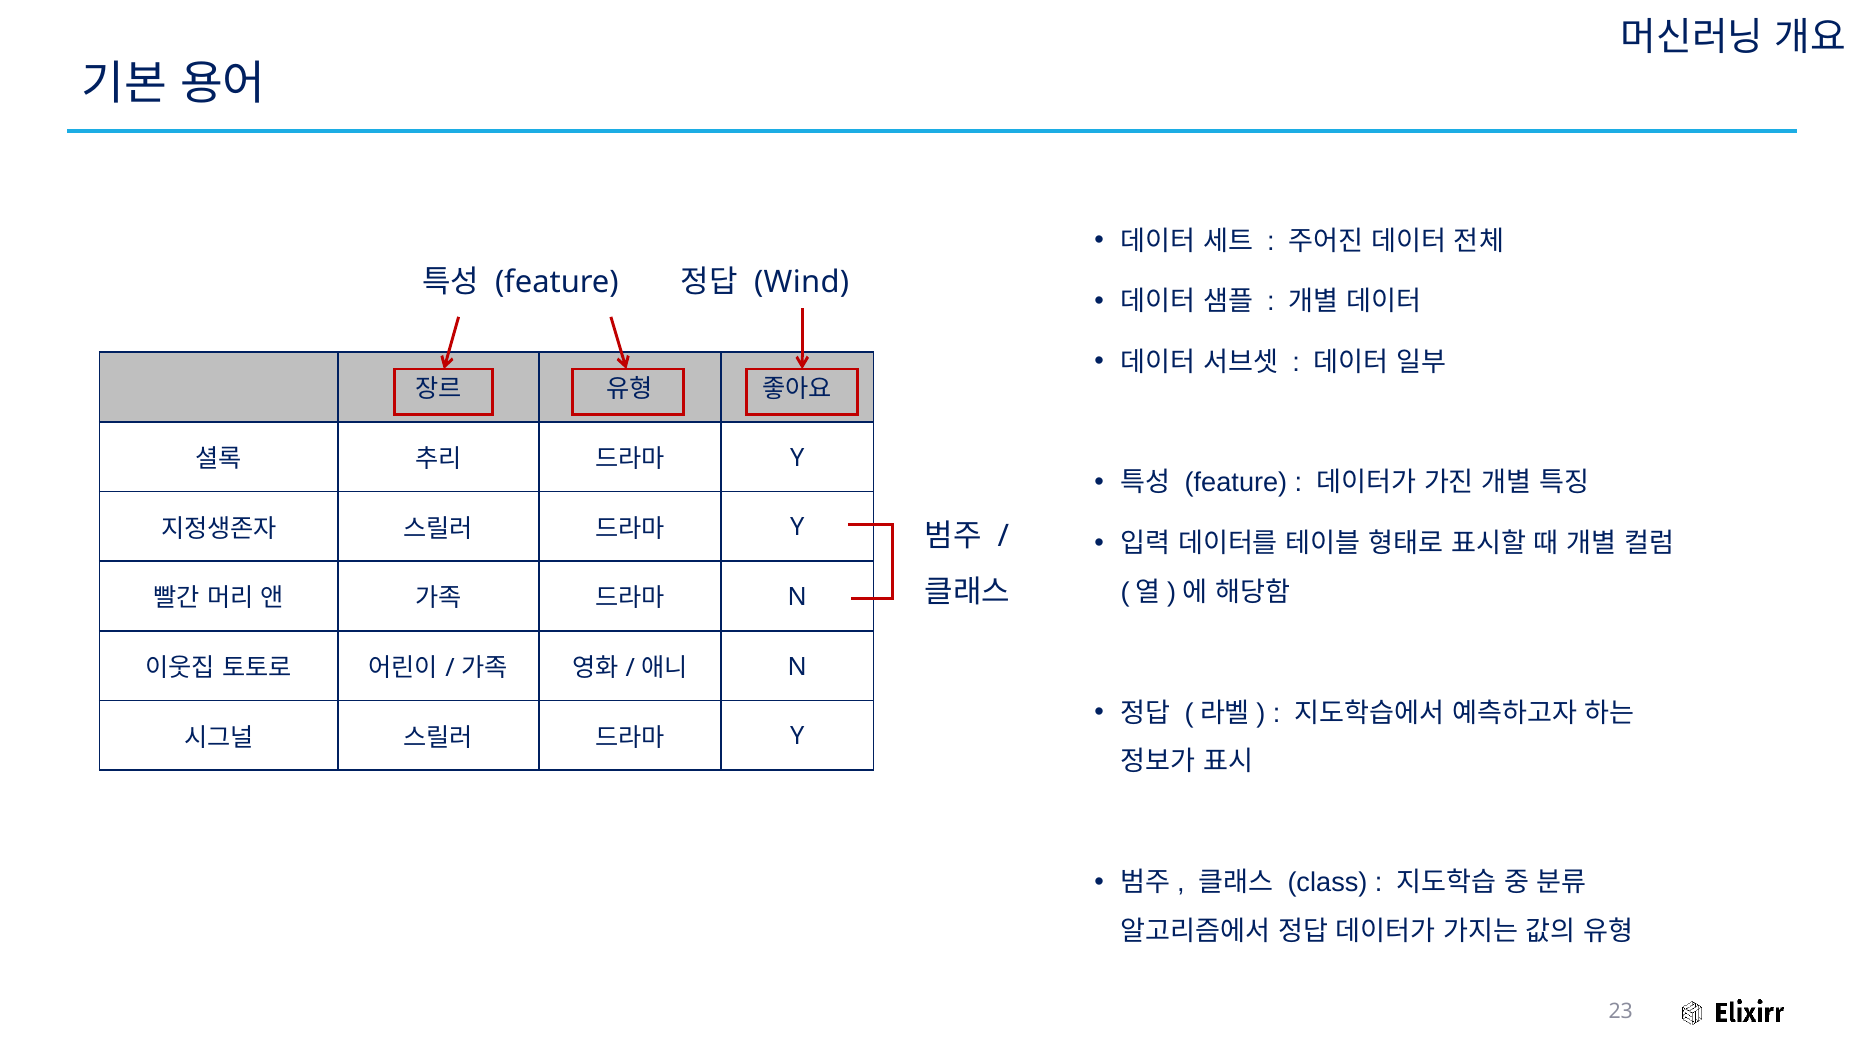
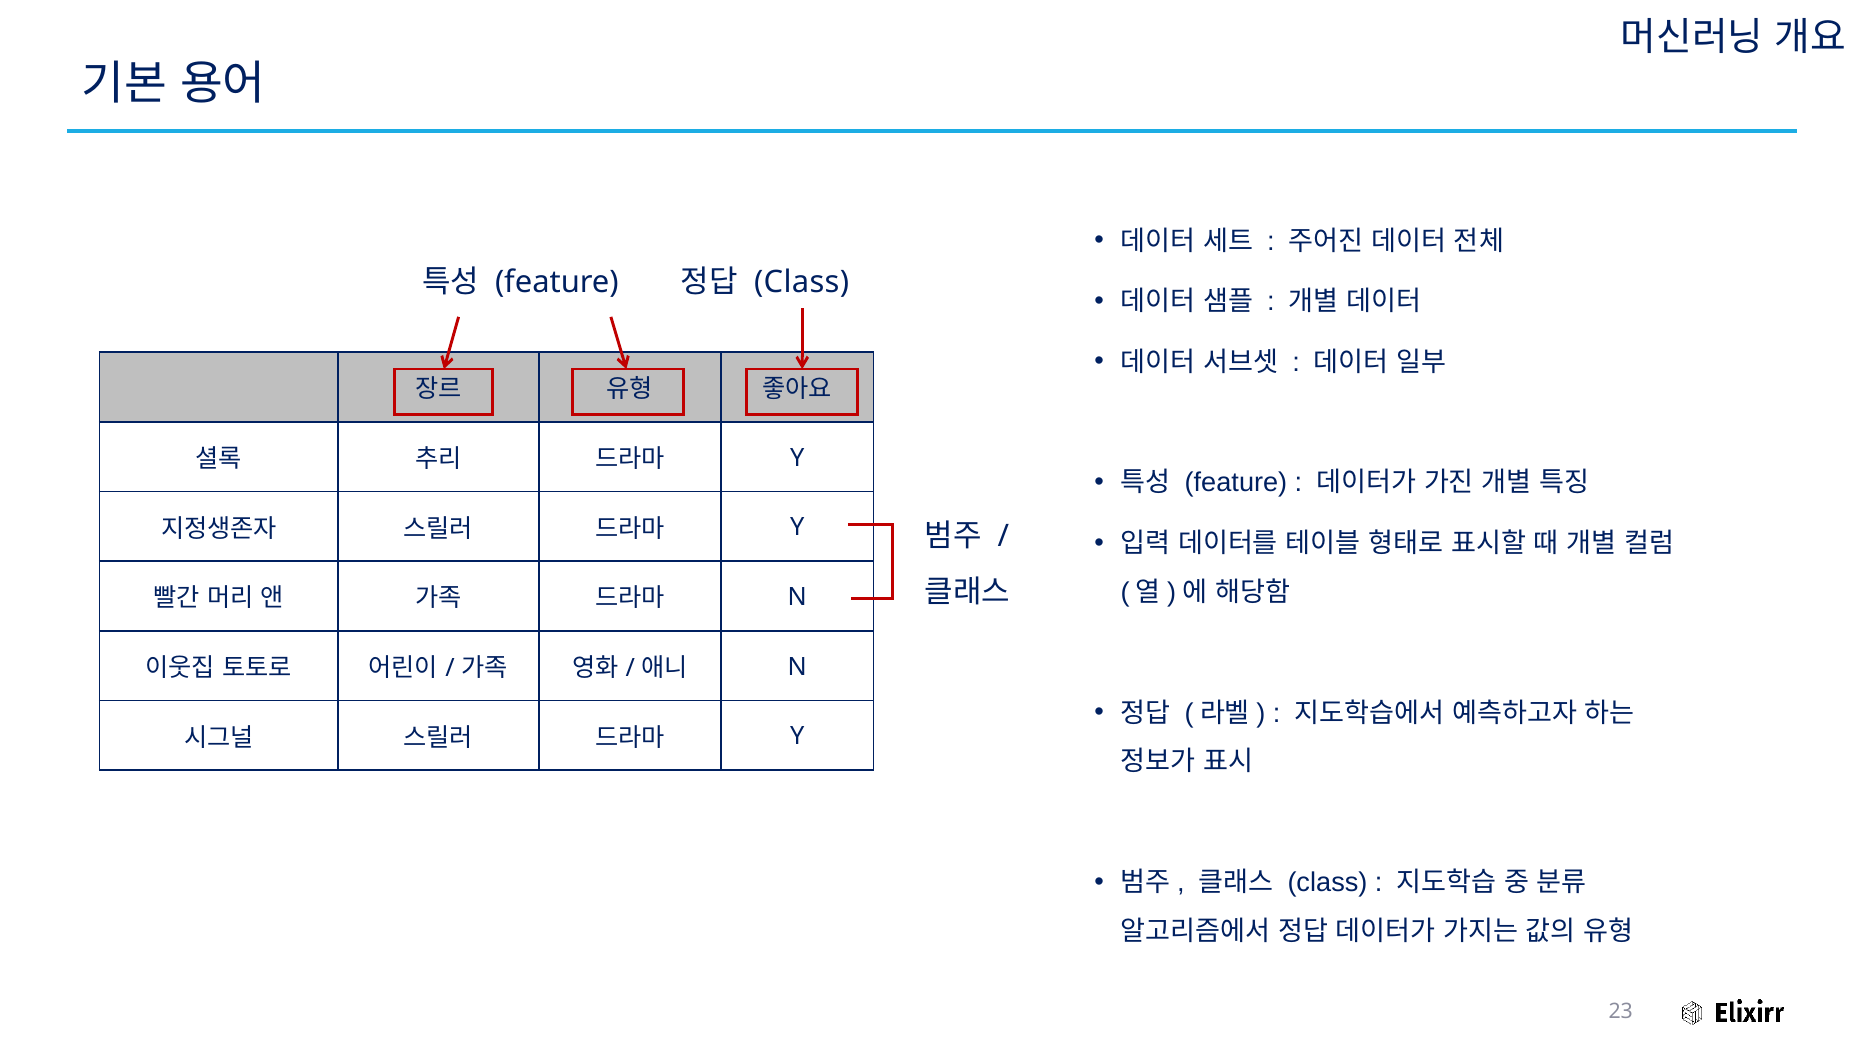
Wind: Wind -> Class (802, 283)
